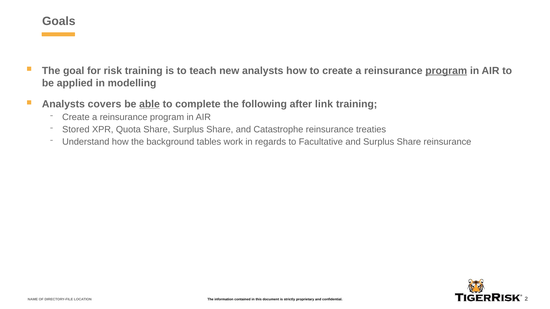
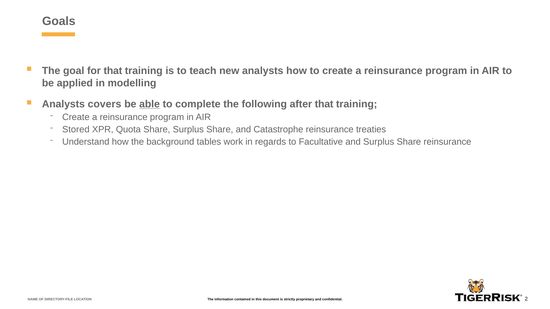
for risk: risk -> that (113, 71)
program underline: present -> none (446, 71)
after link: link -> that (324, 104)
